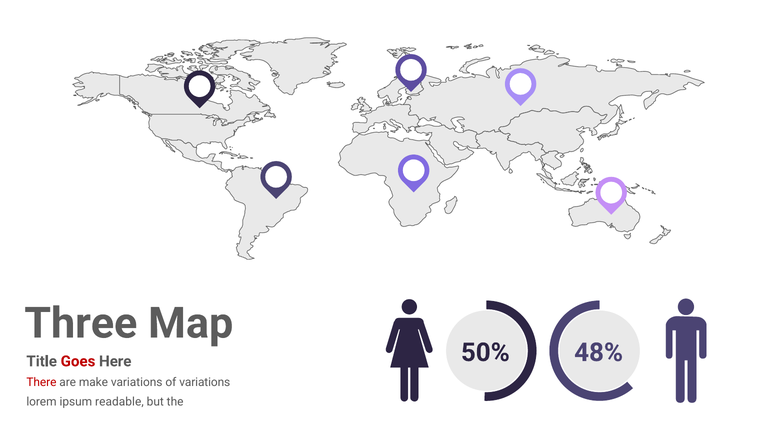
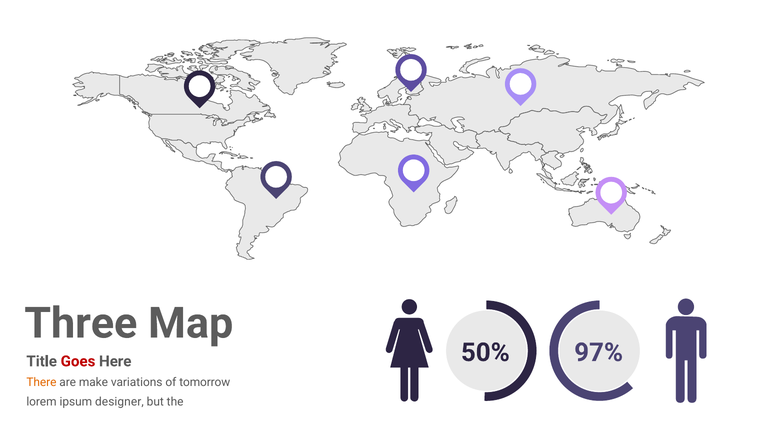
48%: 48% -> 97% (599, 353)
There colour: red -> orange (41, 383)
of variations: variations -> tomorrow (205, 383)
readable: readable -> designer (119, 402)
